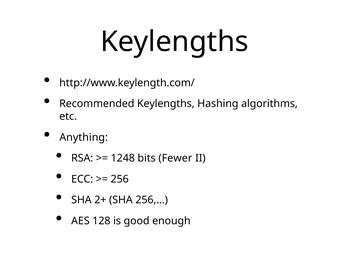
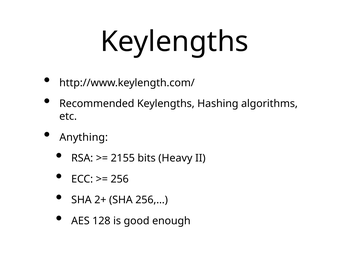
1248: 1248 -> 2155 (123, 158)
Fewer: Fewer -> Heavy (175, 158)
